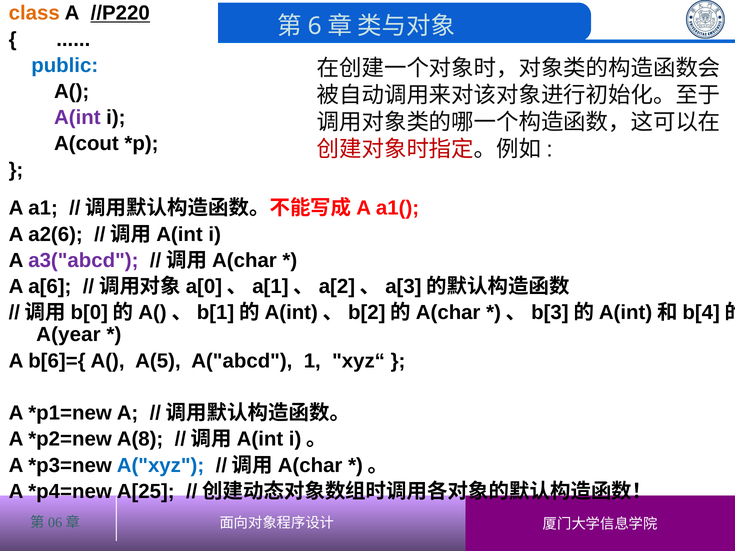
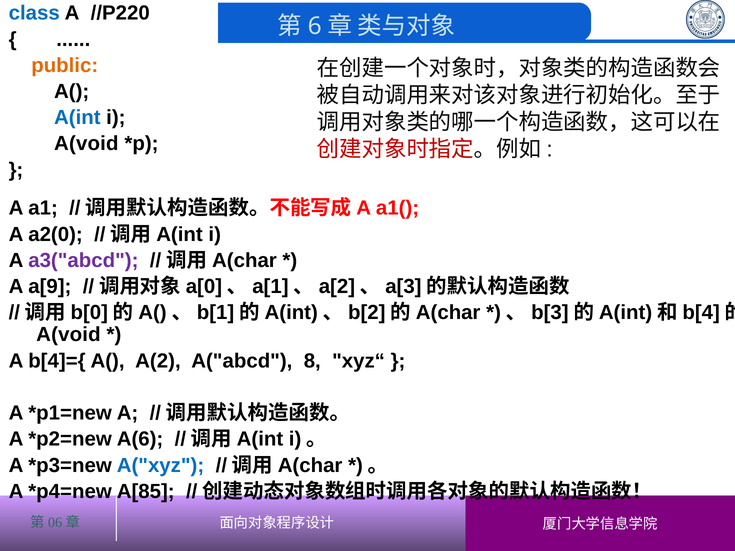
class colour: orange -> blue (34, 13)
//P220 underline: present -> none (120, 13)
public colour: blue -> orange (65, 65)
A(int colour: purple -> blue (77, 118)
A(cout: A(cout -> A(void (86, 144)
a2(6: a2(6 -> a2(0 (56, 234)
a[6: a[6 -> a[9 (50, 287)
A(year: A(year -> A(void (68, 335)
b[6]={: b[6]={ -> b[4]={ (57, 361)
A(5: A(5 -> A(2 (158, 361)
1: 1 -> 8 (312, 361)
A(8: A(8 -> A(6 (140, 439)
A[25: A[25 -> A[85 (146, 492)
